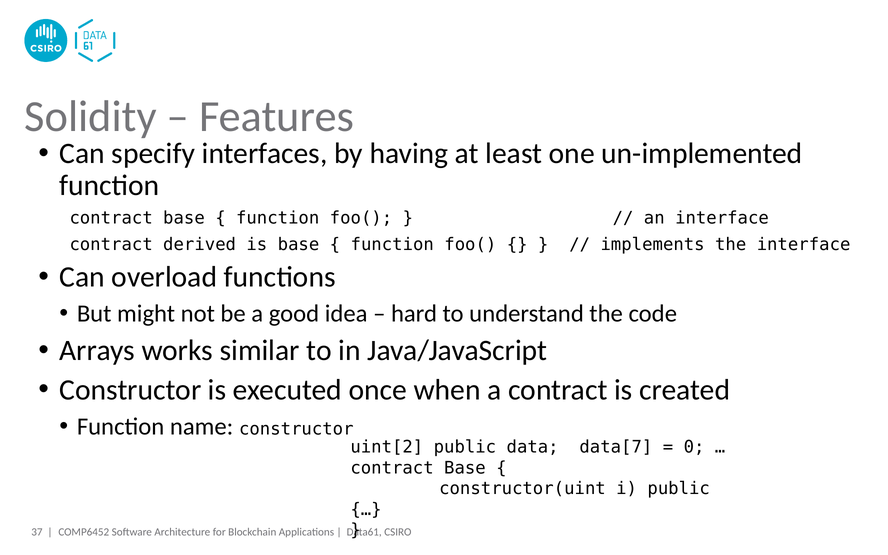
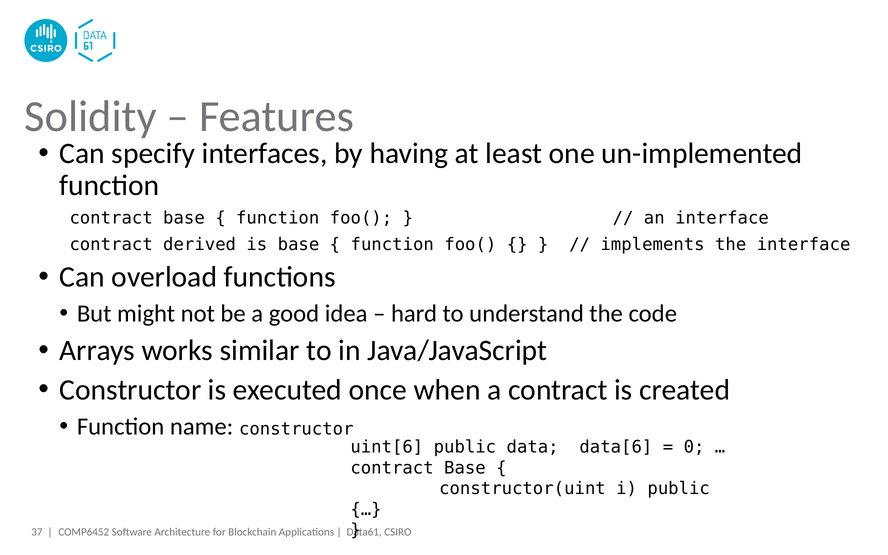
uint[2: uint[2 -> uint[6 (387, 447)
data[7: data[7 -> data[6 (616, 447)
